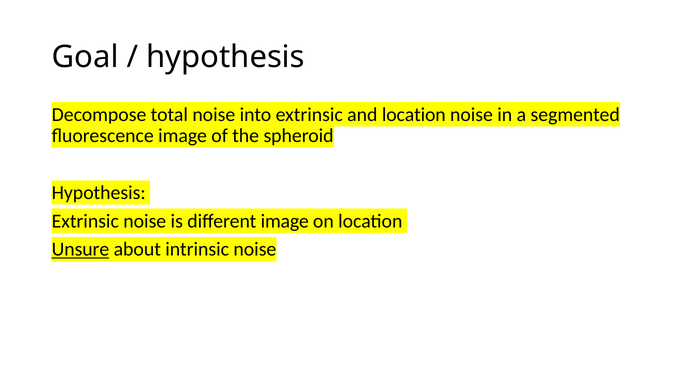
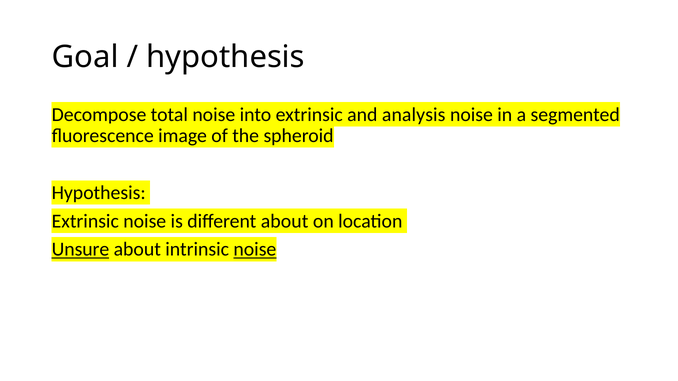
and location: location -> analysis (414, 115)
different image: image -> about (285, 221)
noise underline: none -> present (255, 250)
